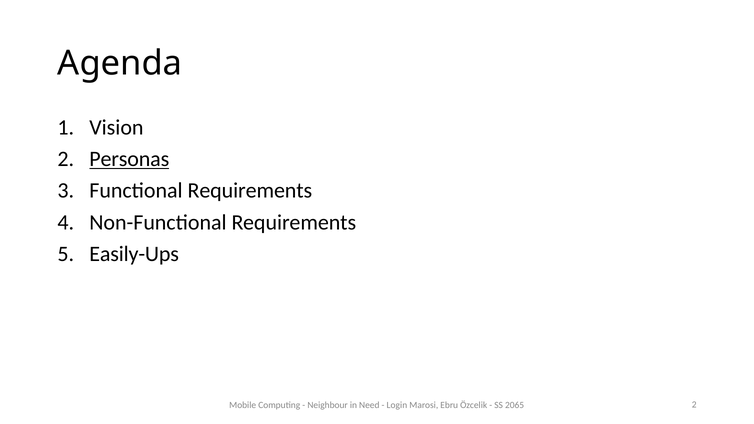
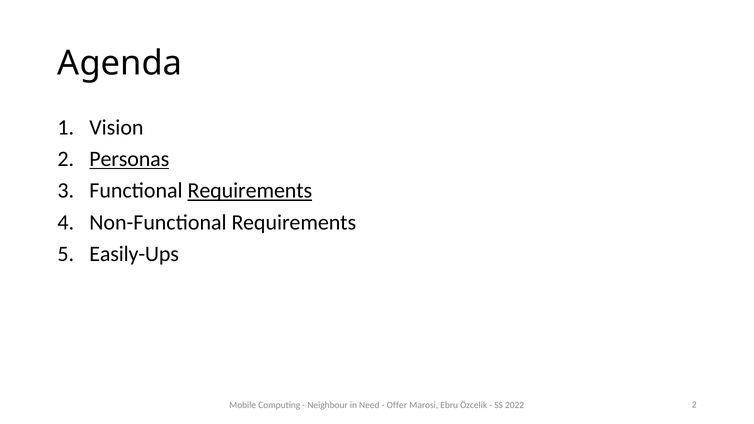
Requirements underline: none -> present (250, 191)
Login: Login -> Offer (397, 405)
2065: 2065 -> 2022 (515, 405)
